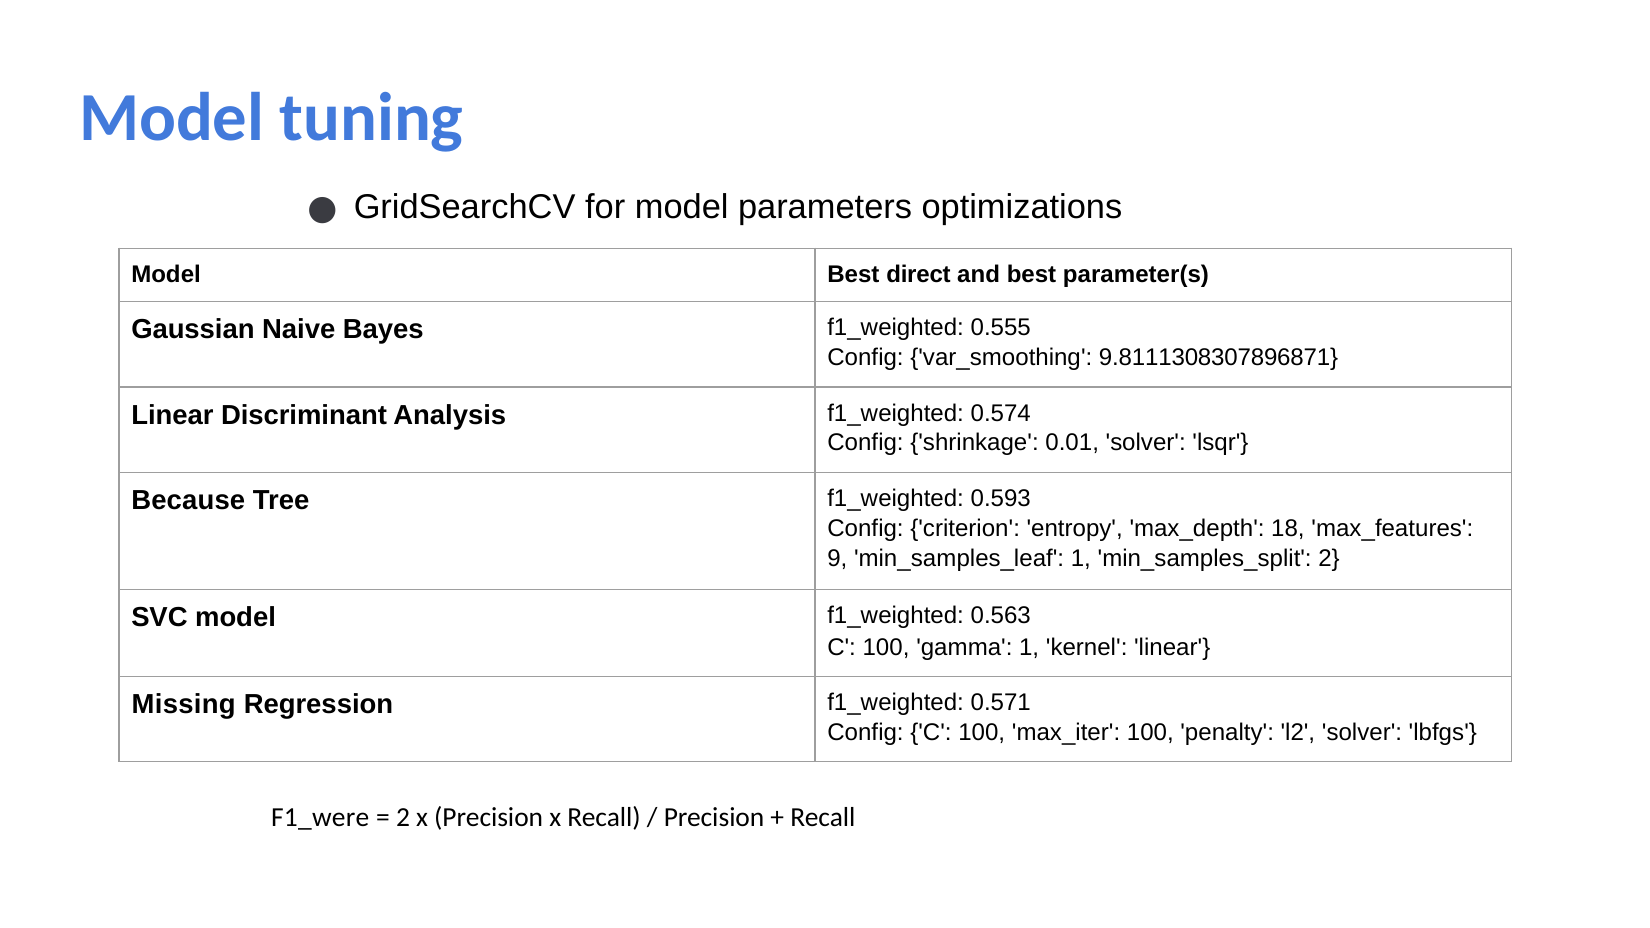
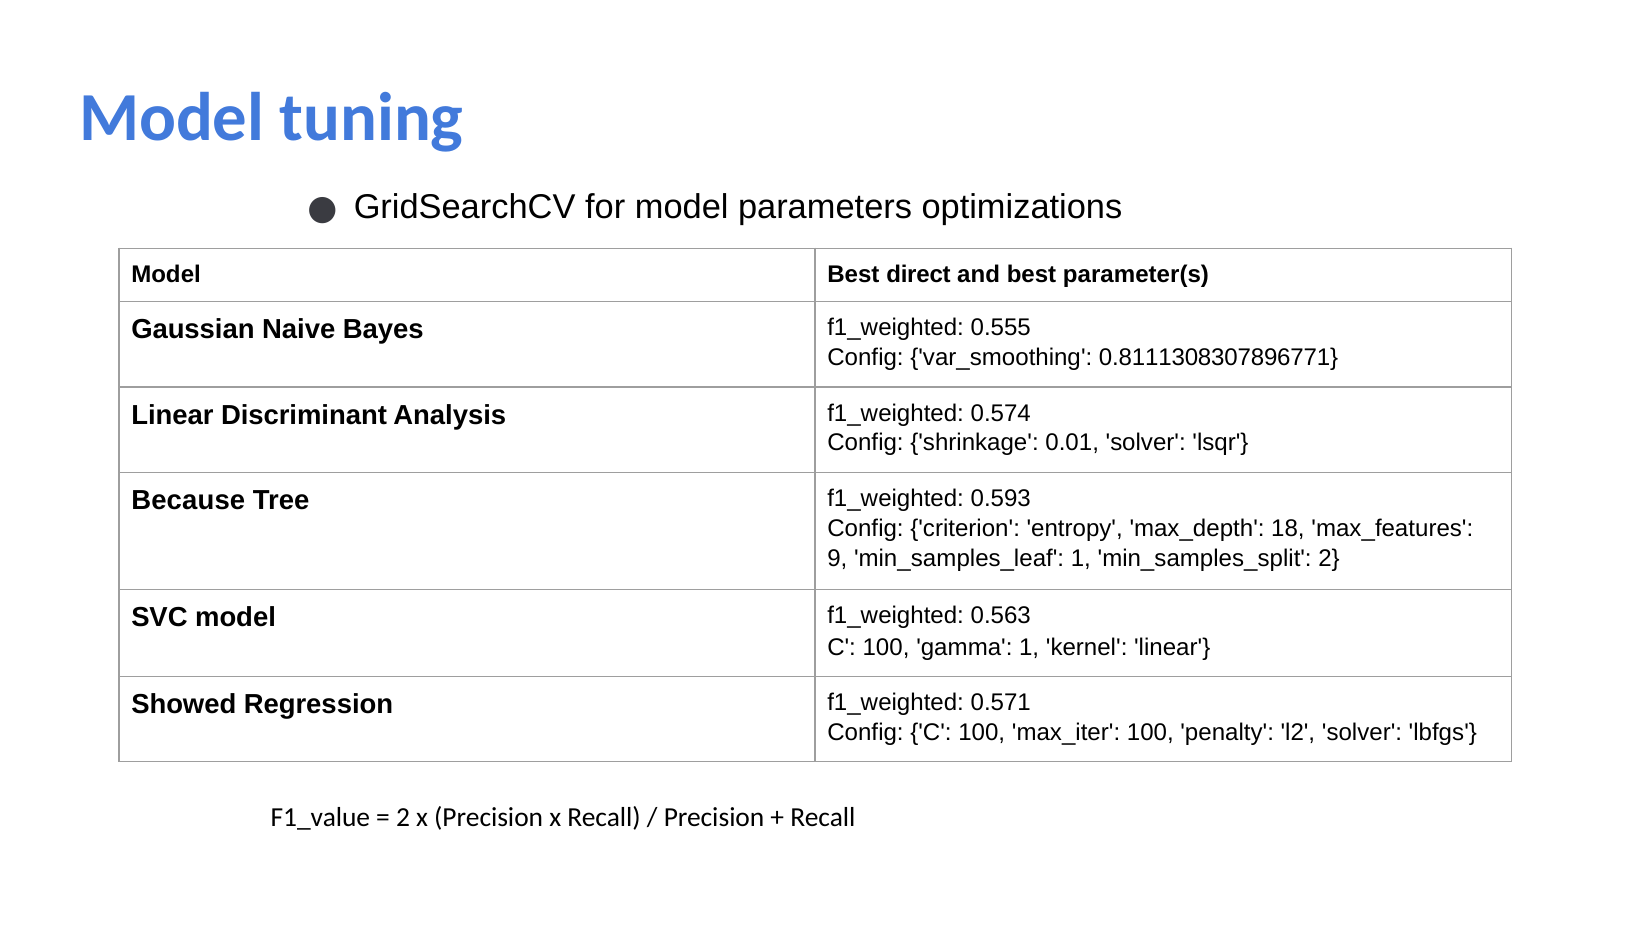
9.8111308307896871: 9.8111308307896871 -> 0.8111308307896771 (1219, 358)
Missing: Missing -> Showed (184, 705)
F1_were: F1_were -> F1_value (320, 818)
